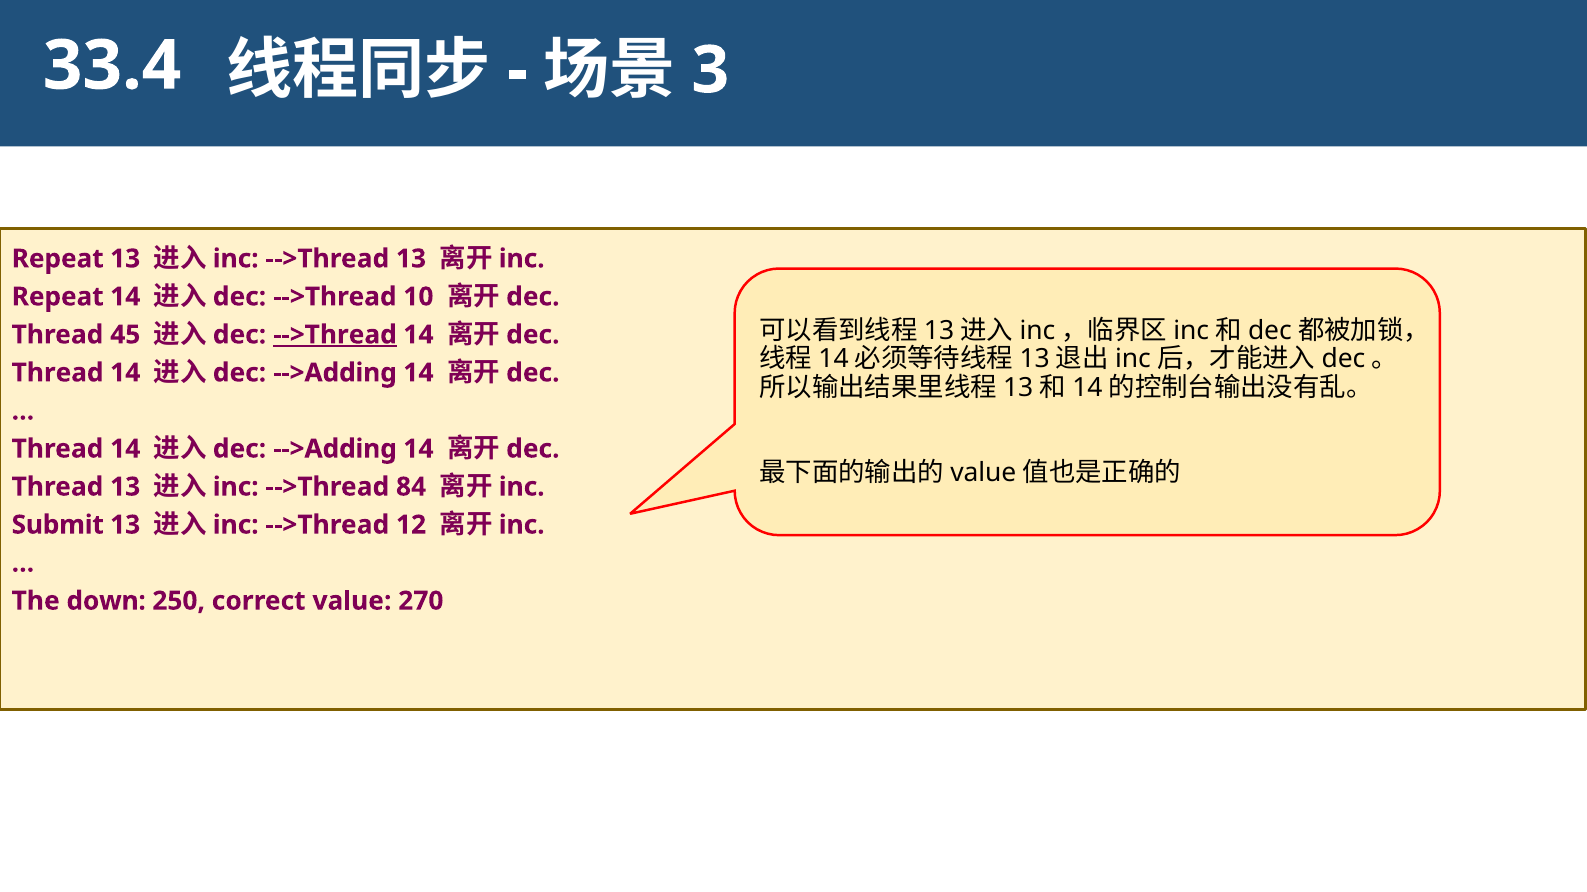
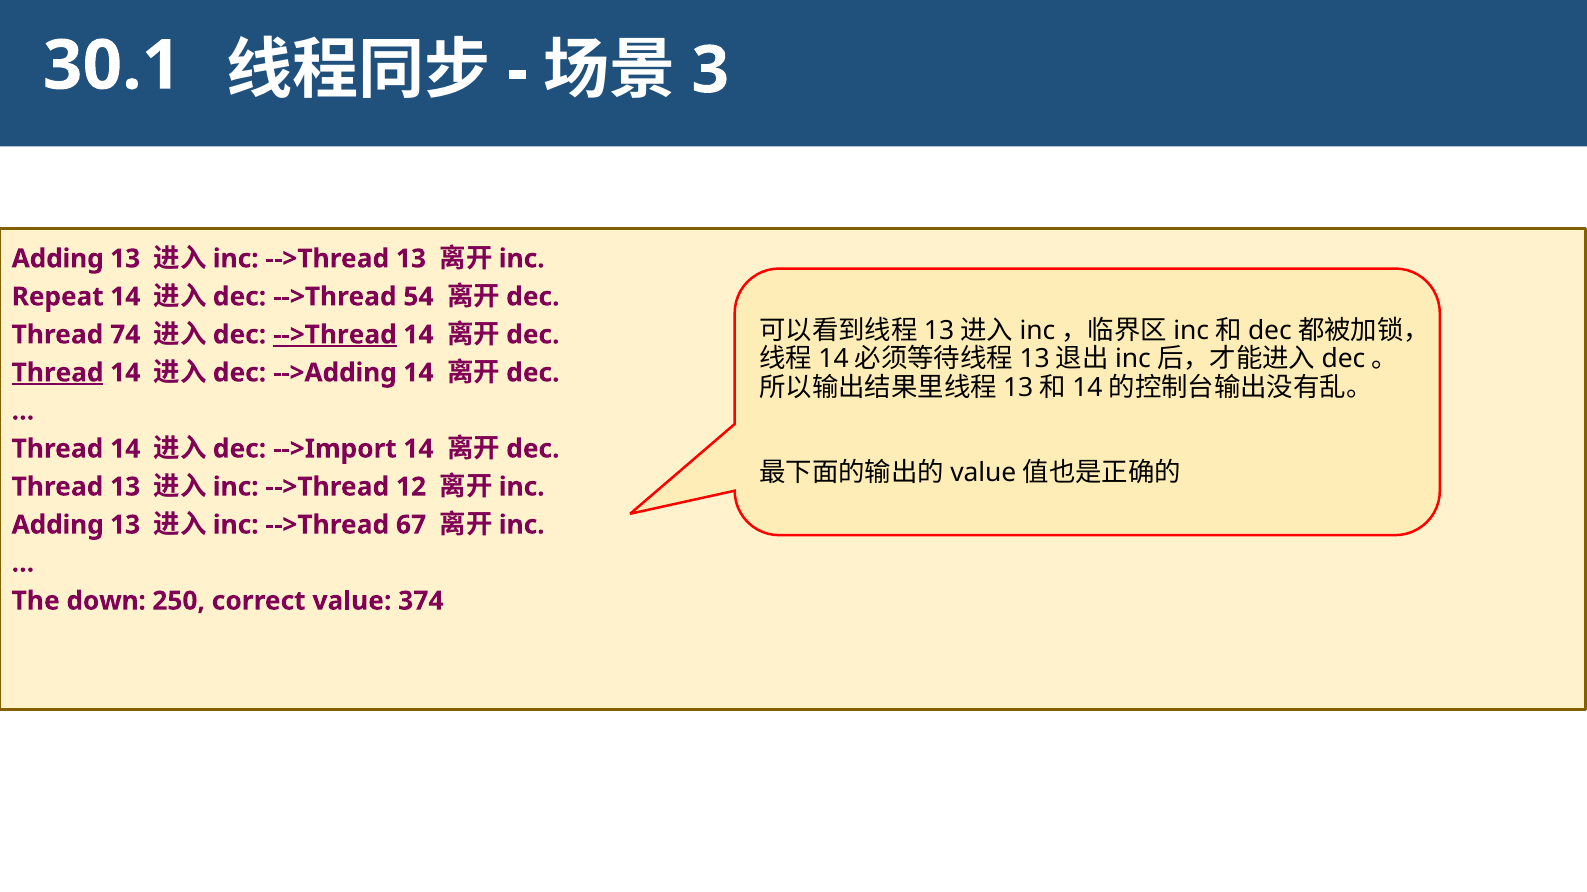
33.4: 33.4 -> 30.1 (112, 66)
Repeat: Repeat -> Adding (58, 259)
10: 10 -> 54 (418, 297)
45: 45 -> 74 (125, 335)
Thread underline: none -> present (58, 373)
-->Adding: -->Adding -> -->Import (335, 449)
84: 84 -> 12 (411, 487)
Submit: Submit -> Adding (58, 525)
12: 12 -> 67 (411, 525)
270: 270 -> 374 (421, 601)
